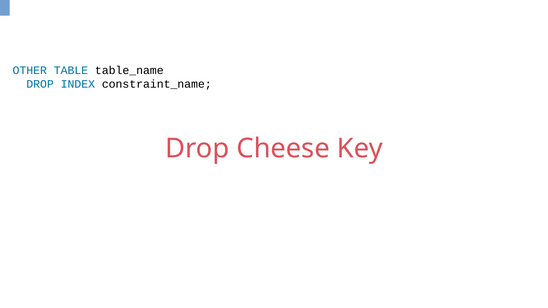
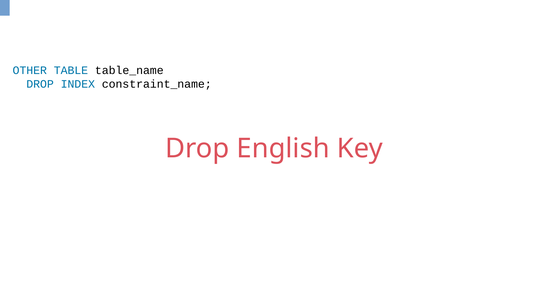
Cheese: Cheese -> English (283, 149)
